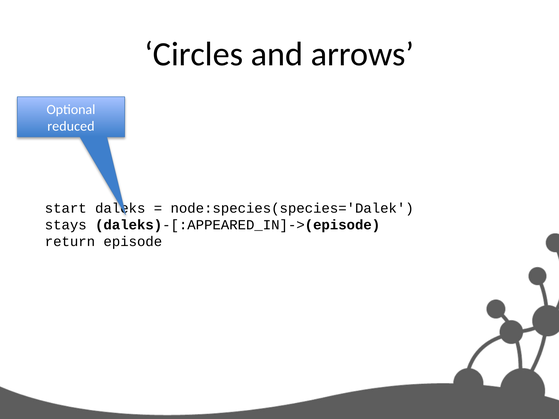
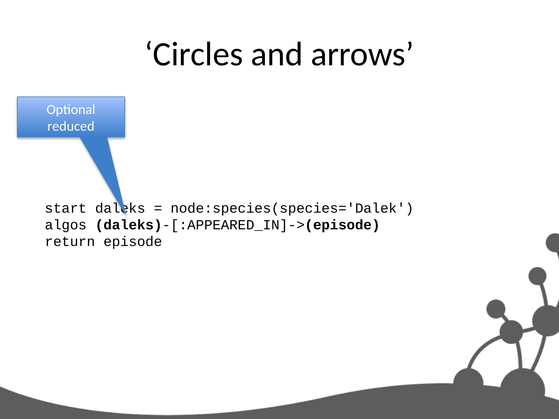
stays: stays -> algos (66, 225)
